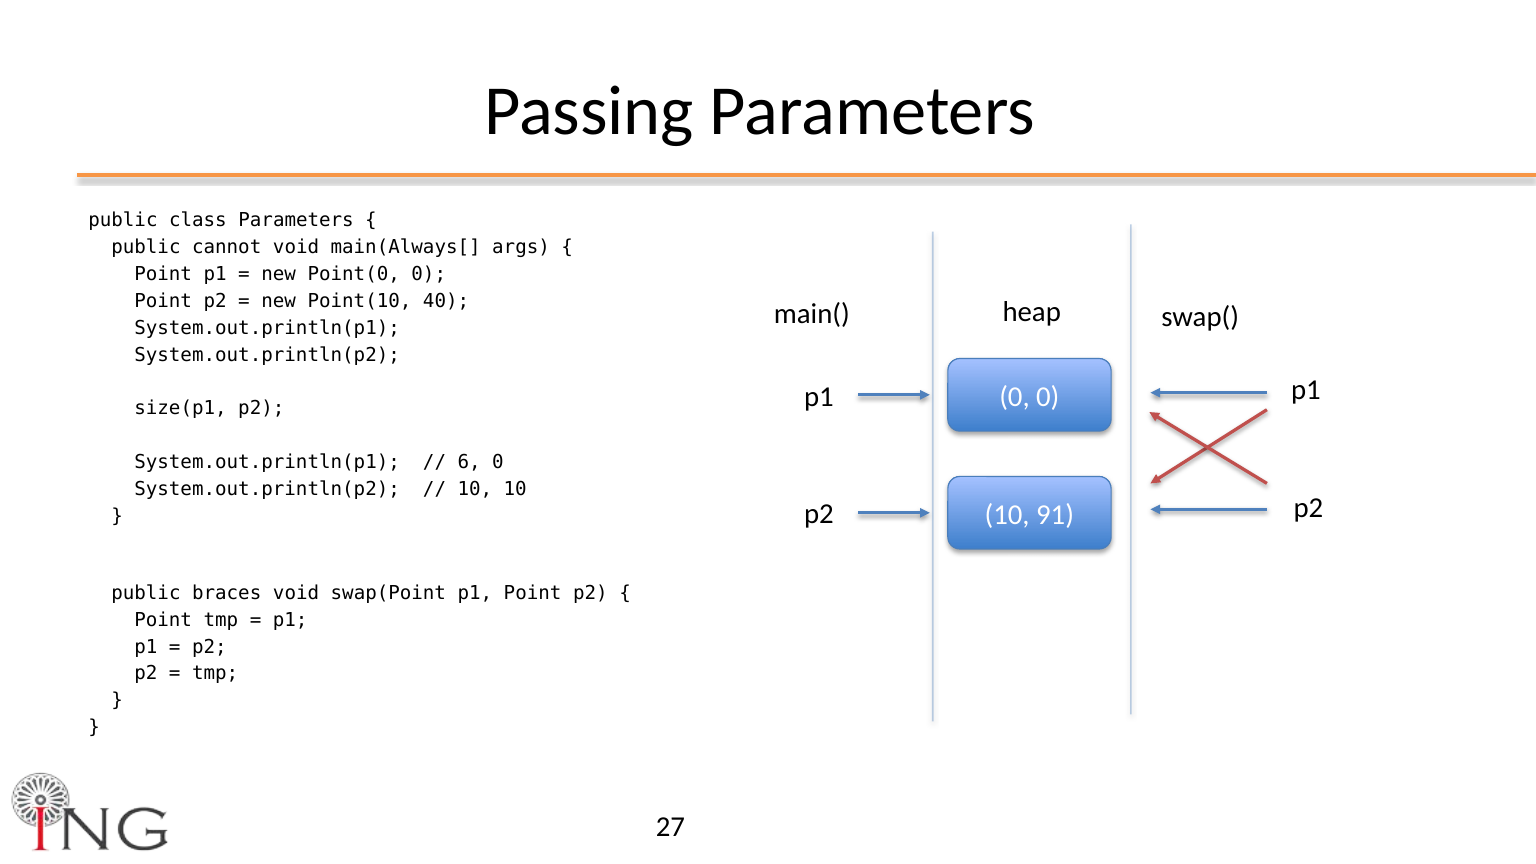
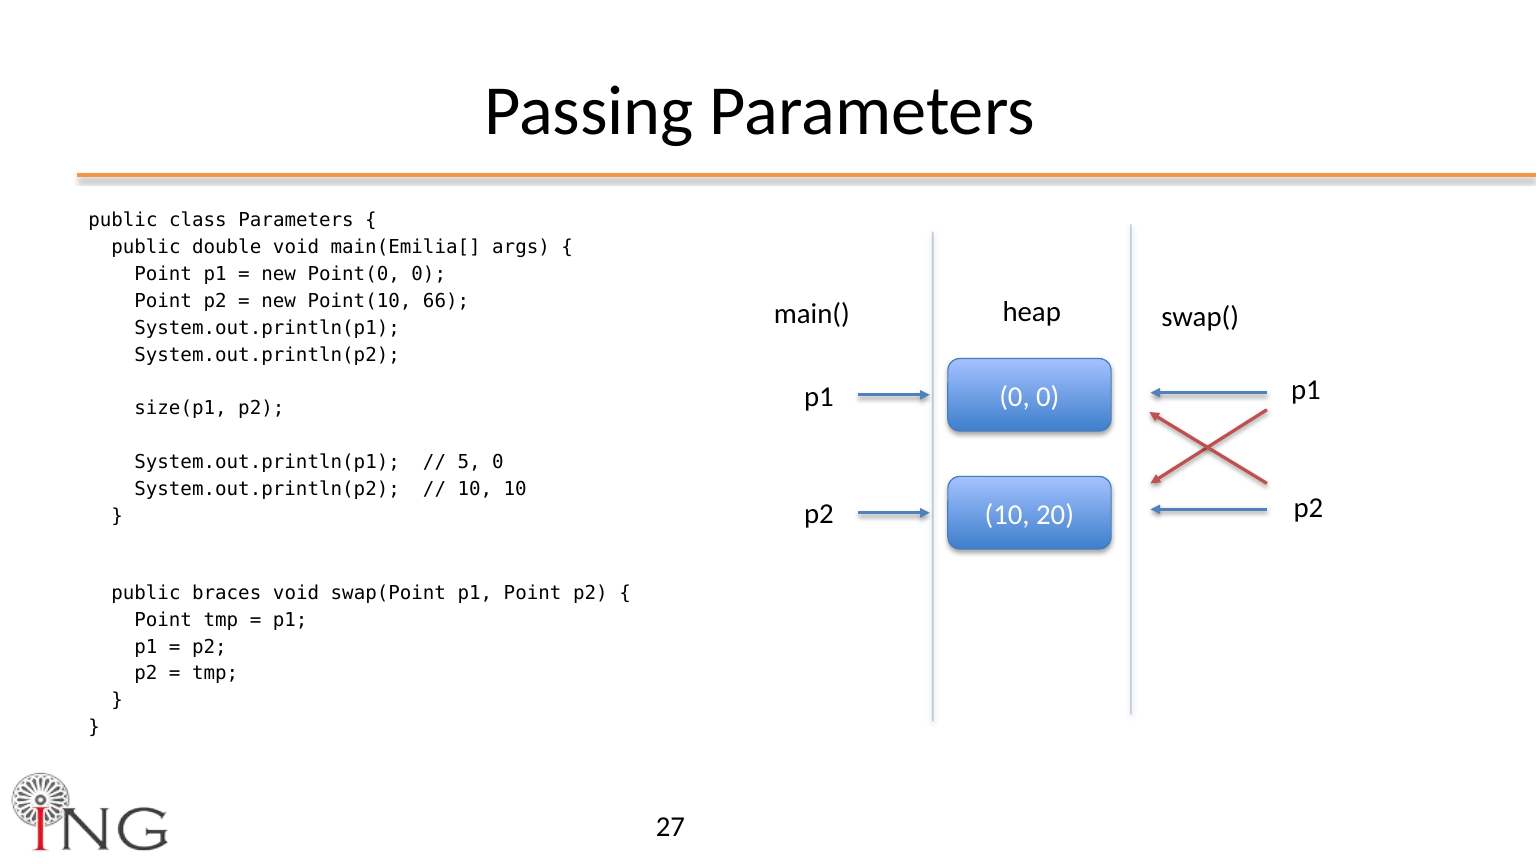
cannot: cannot -> double (227, 247)
main(Always[: main(Always[ -> main(Emilia[ (406, 247)
40: 40 -> 66 (446, 301)
6: 6 -> 5 (469, 462)
91: 91 -> 20 (1055, 515)
